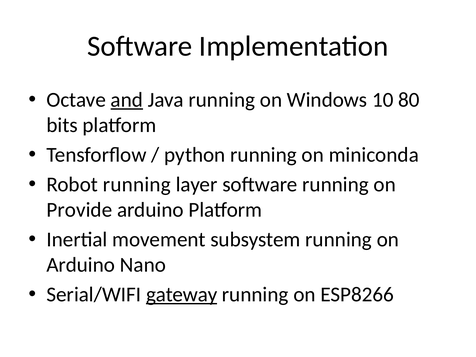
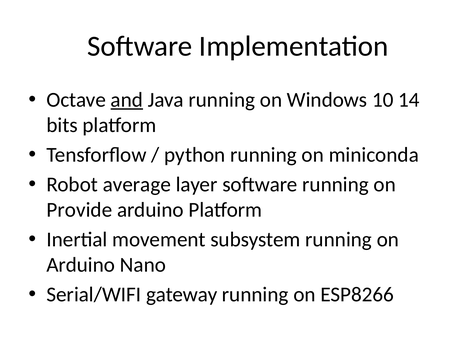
80: 80 -> 14 (409, 100)
Robot running: running -> average (137, 185)
gateway underline: present -> none (182, 295)
